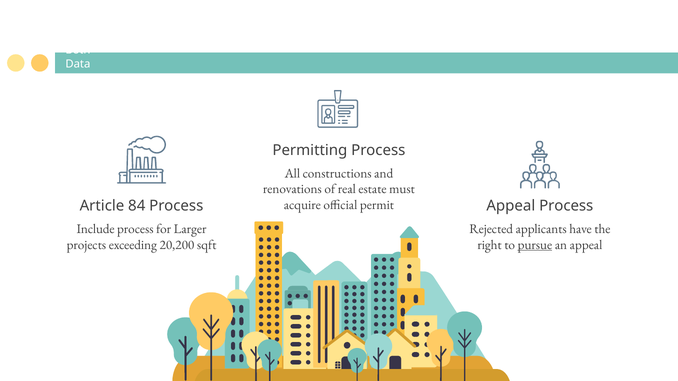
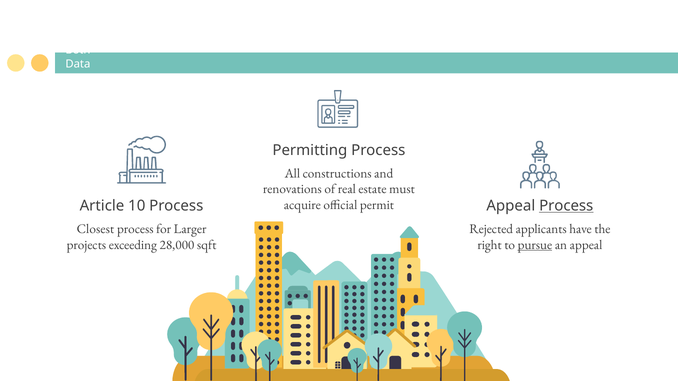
84: 84 -> 10 (137, 206)
Process underline: none -> present (566, 206)
Include: Include -> Closest (95, 229)
20,200: 20,200 -> 28,000 (177, 245)
